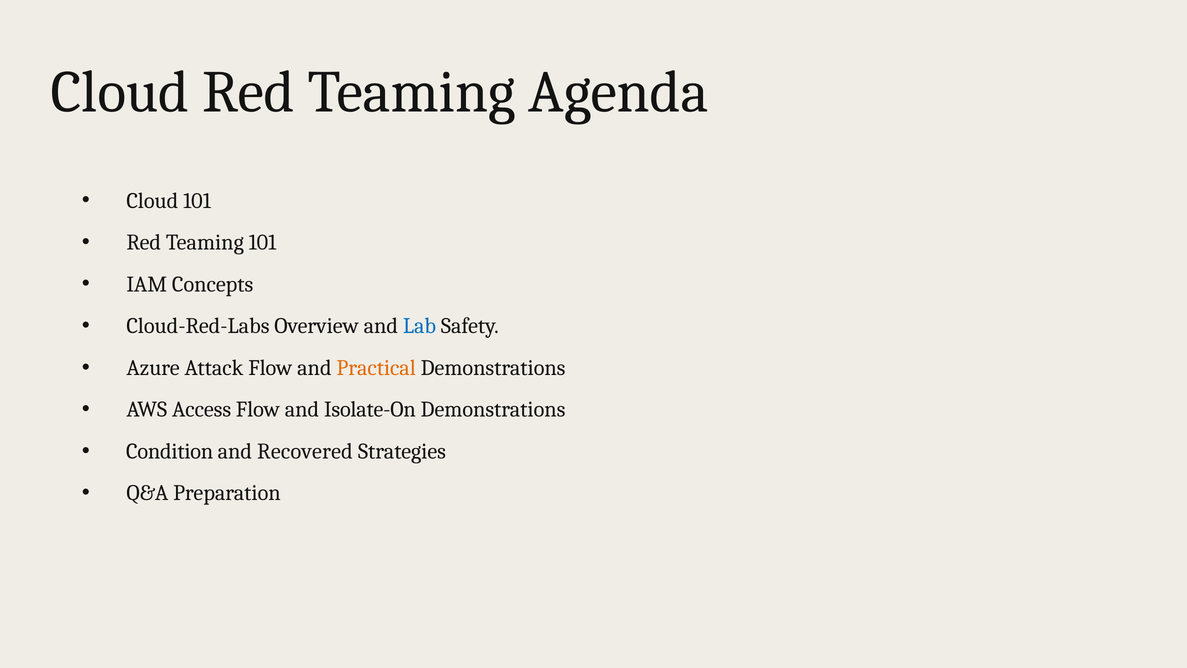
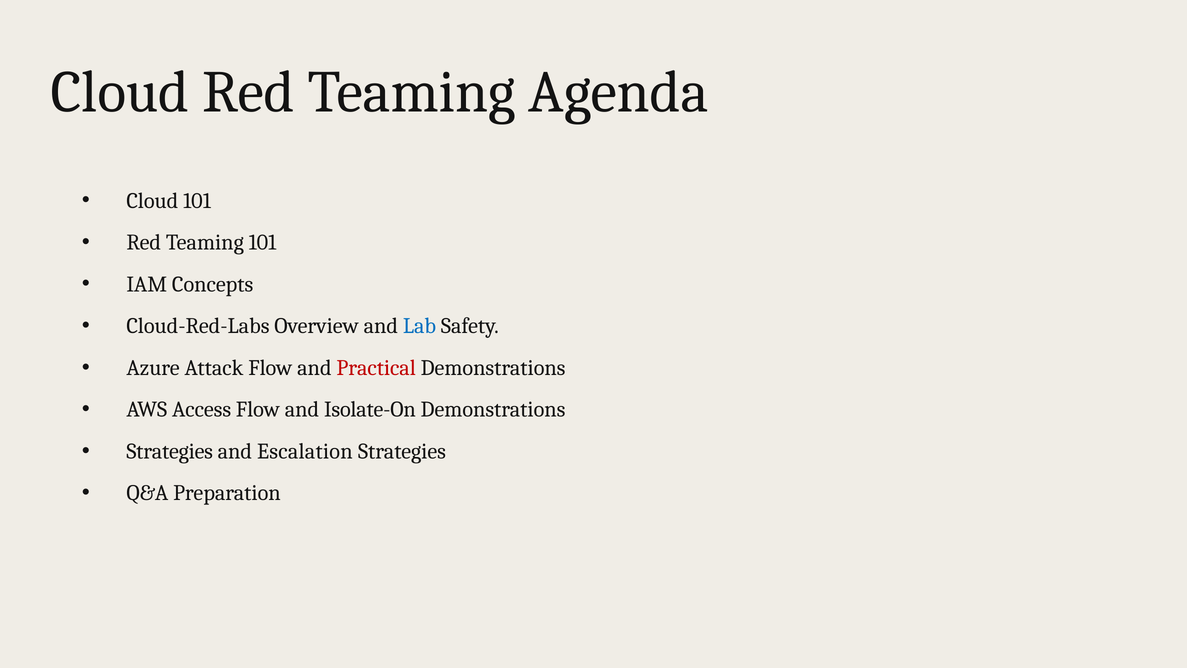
Practical colour: orange -> red (376, 368)
Condition: Condition -> Strategies (170, 451)
Recovered: Recovered -> Escalation (305, 451)
